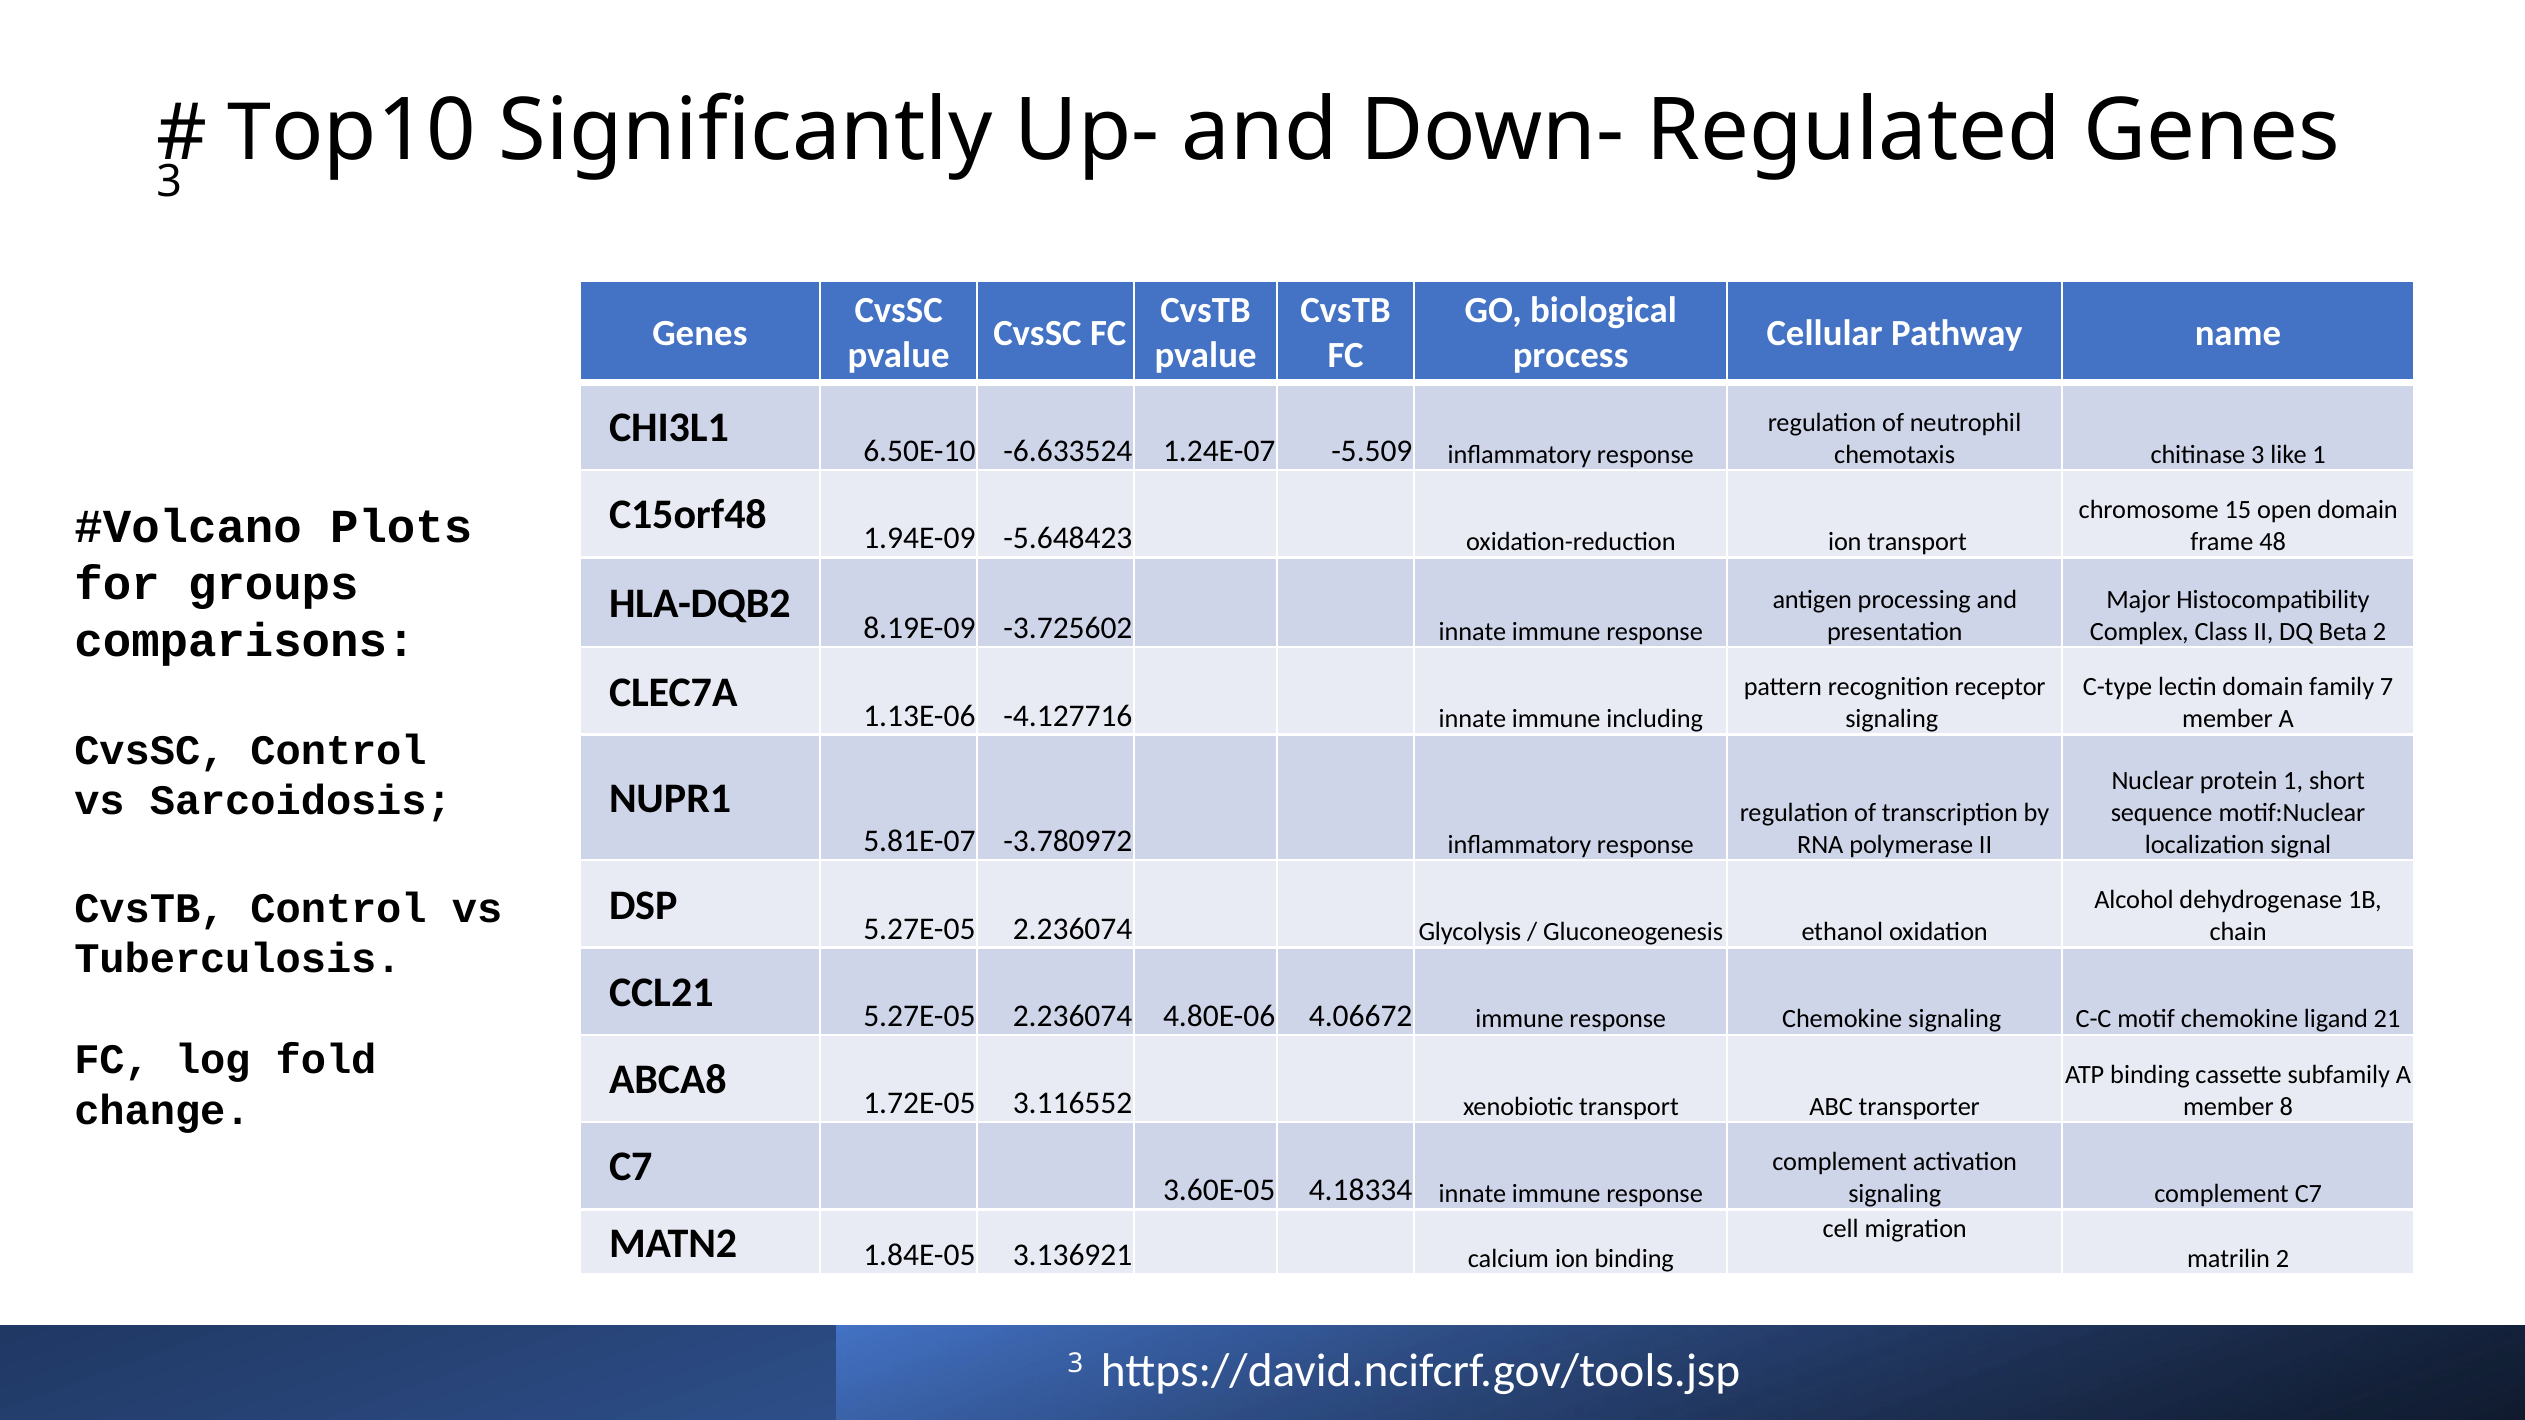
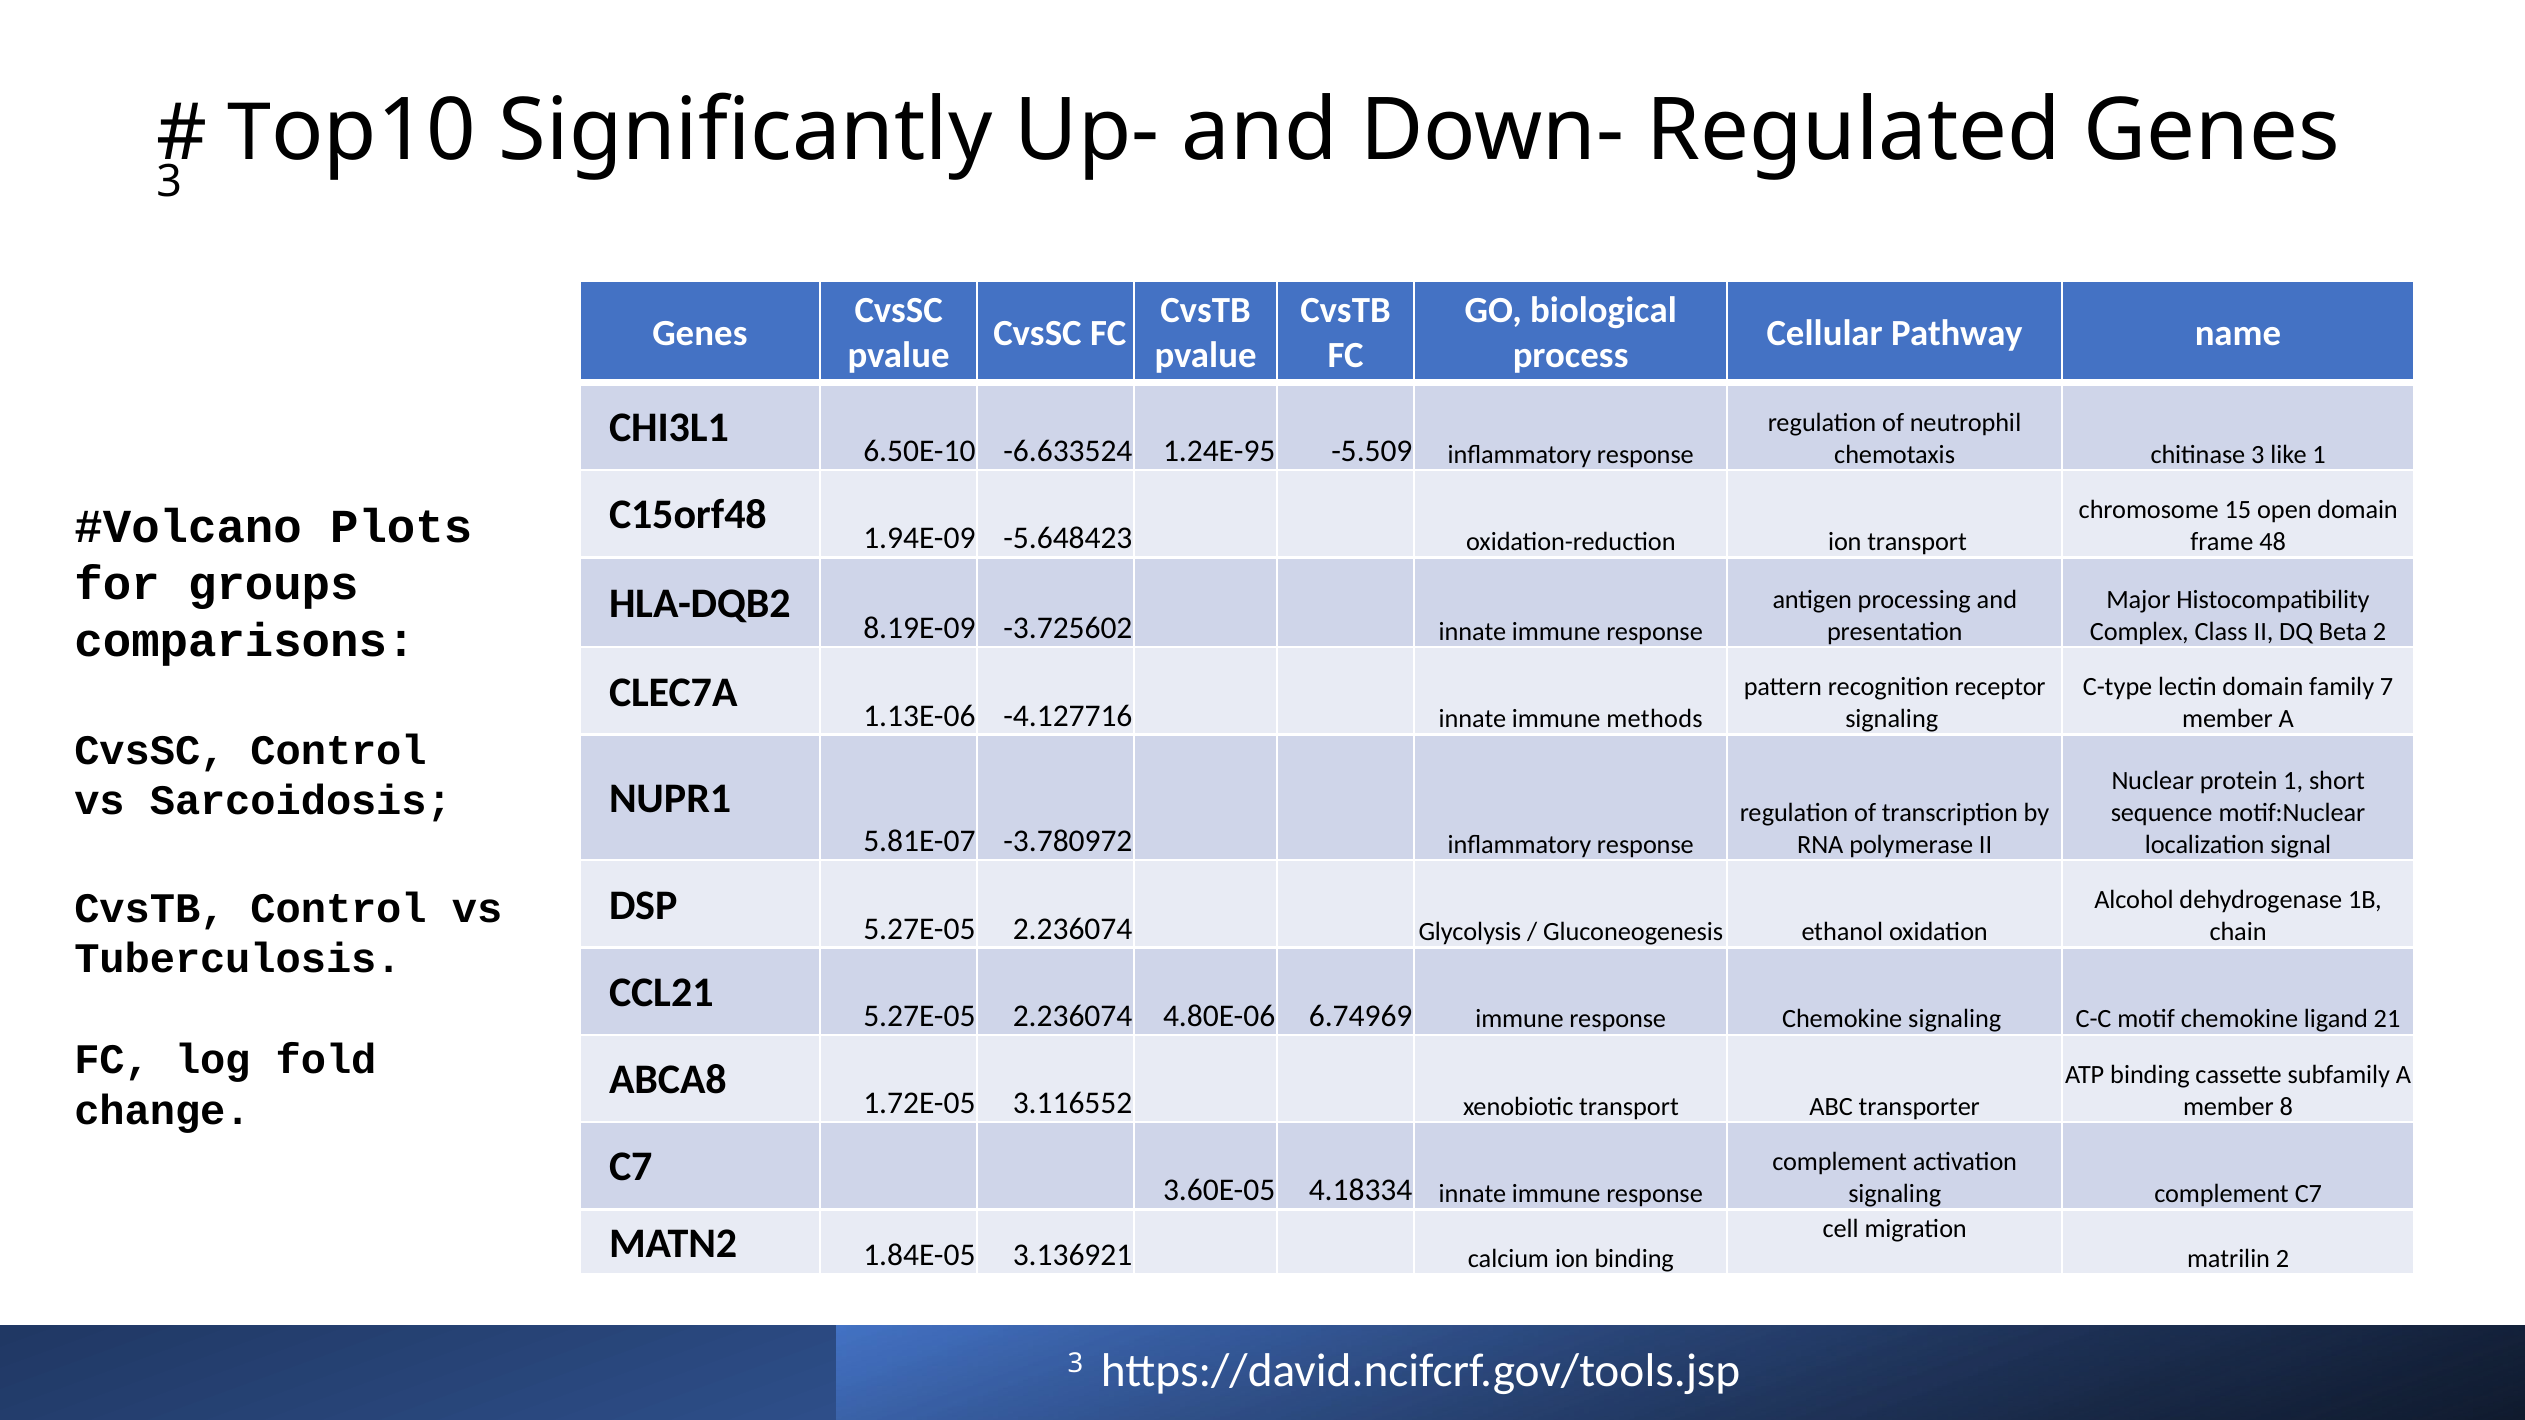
1.24E-07: 1.24E-07 -> 1.24E-95 (1219, 451)
including: including -> methods (1655, 719)
4.06672: 4.06672 -> 6.74969 (1361, 1016)
